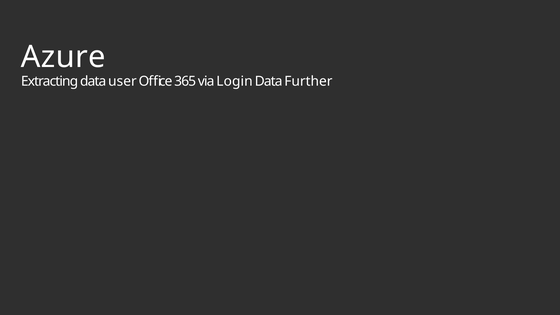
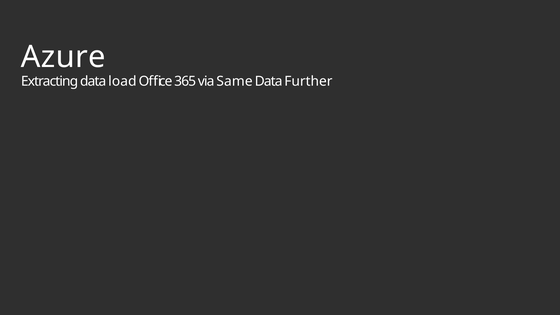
user: user -> load (122, 81)
Login: Login -> Same (234, 81)
